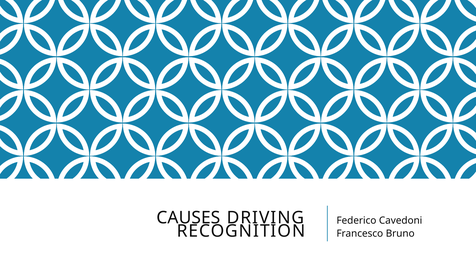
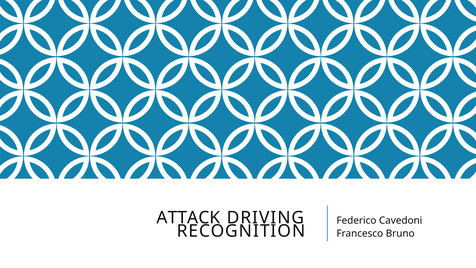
CAUSES: CAUSES -> ATTACK (188, 218)
